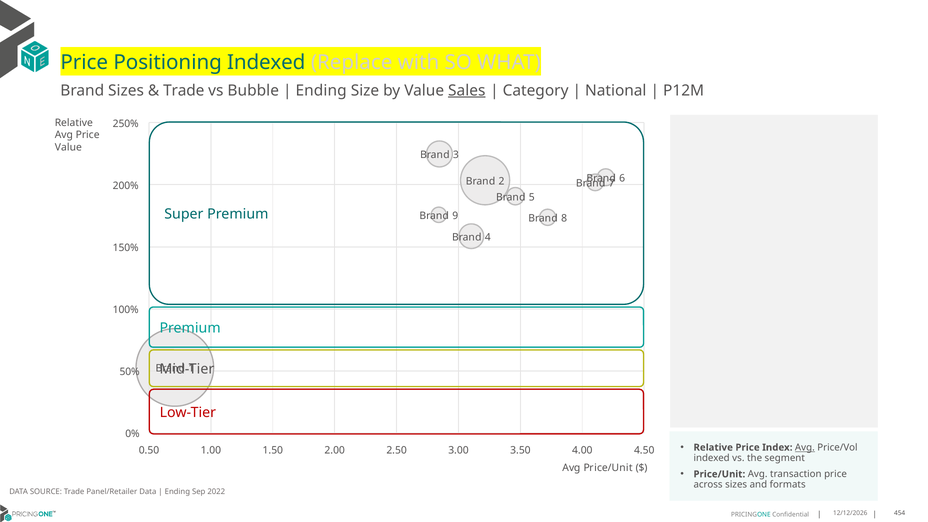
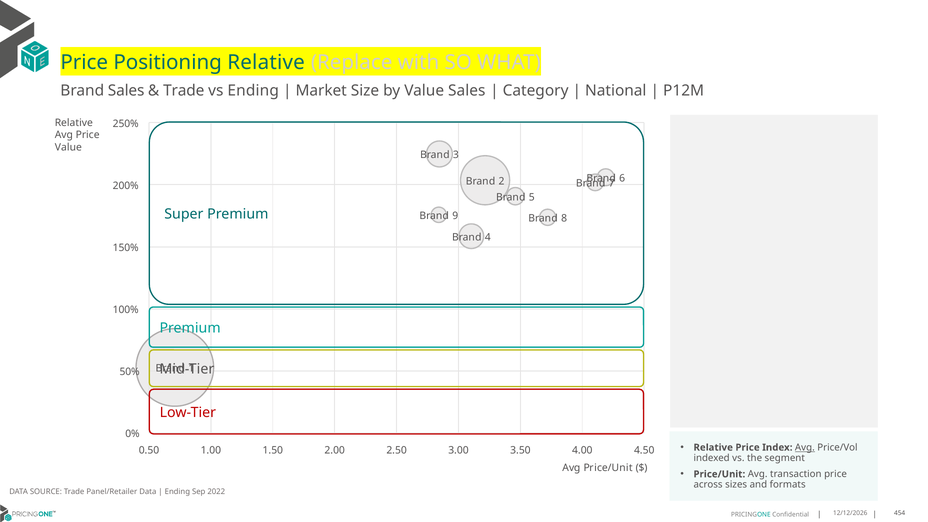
Positioning Indexed: Indexed -> Relative (266, 62)
Brand Sizes: Sizes -> Sales (126, 90)
vs Bubble: Bubble -> Ending (253, 90)
Ending: Ending -> Market (321, 90)
Sales underline: present -> none (467, 90)
